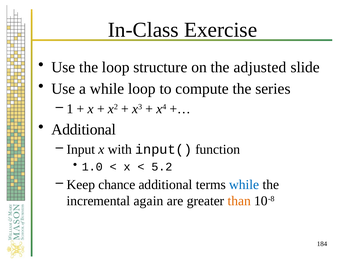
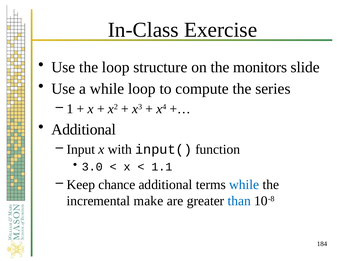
adjusted: adjusted -> monitors (260, 67)
1.0: 1.0 -> 3.0 (92, 167)
5.2: 5.2 -> 1.1 (162, 167)
again: again -> make (148, 201)
than colour: orange -> blue (239, 201)
